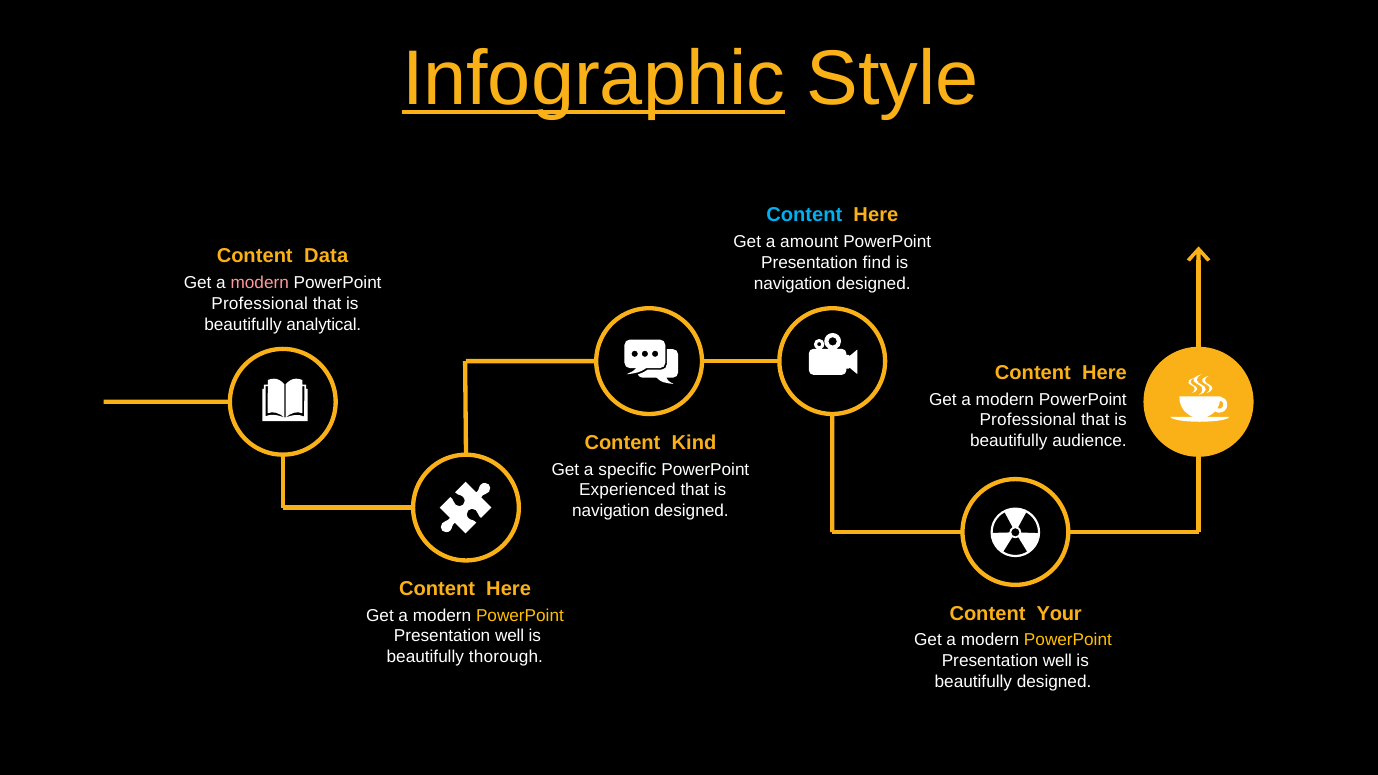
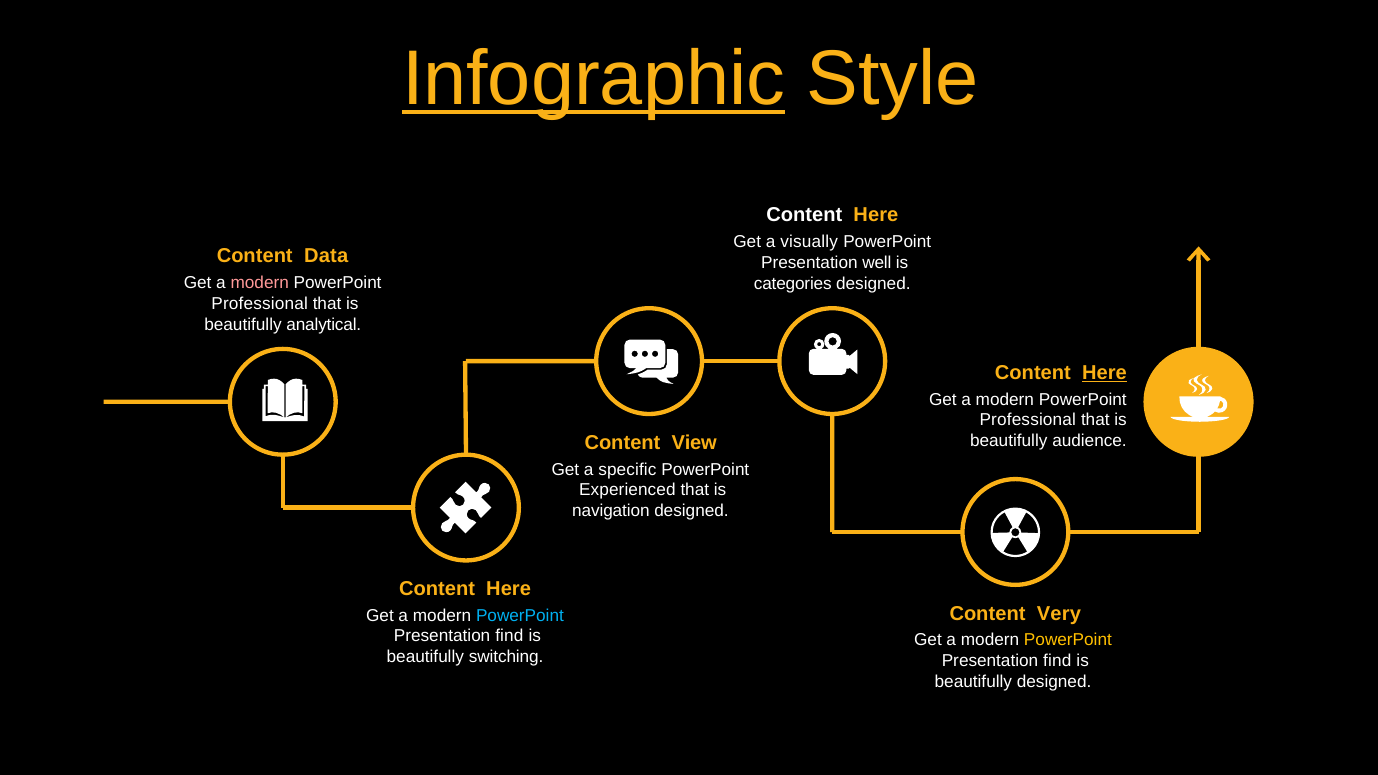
Content colour: light blue -> white (804, 215)
amount: amount -> visually (809, 242)
find: find -> well (877, 263)
navigation: navigation -> categories (793, 283)
Here underline: none -> present (1104, 373)
Kind: Kind -> View (694, 443)
Your: Your -> Very (1059, 614)
PowerPoint colour: yellow -> light blue (520, 616)
well: well -> find (509, 636)
thorough: thorough -> switching (506, 657)
well: well -> find (1057, 661)
